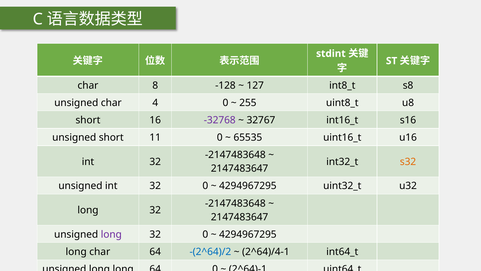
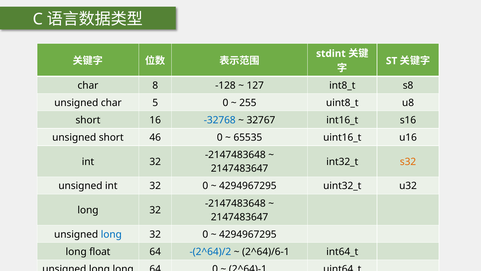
4: 4 -> 5 (155, 103)
-32768 colour: purple -> blue (220, 120)
11: 11 -> 46 (155, 137)
long colour: purple -> blue (111, 234)
long char: char -> float (100, 251)
2^64)/4-1: 2^64)/4-1 -> 2^64)/6-1 (266, 251)
